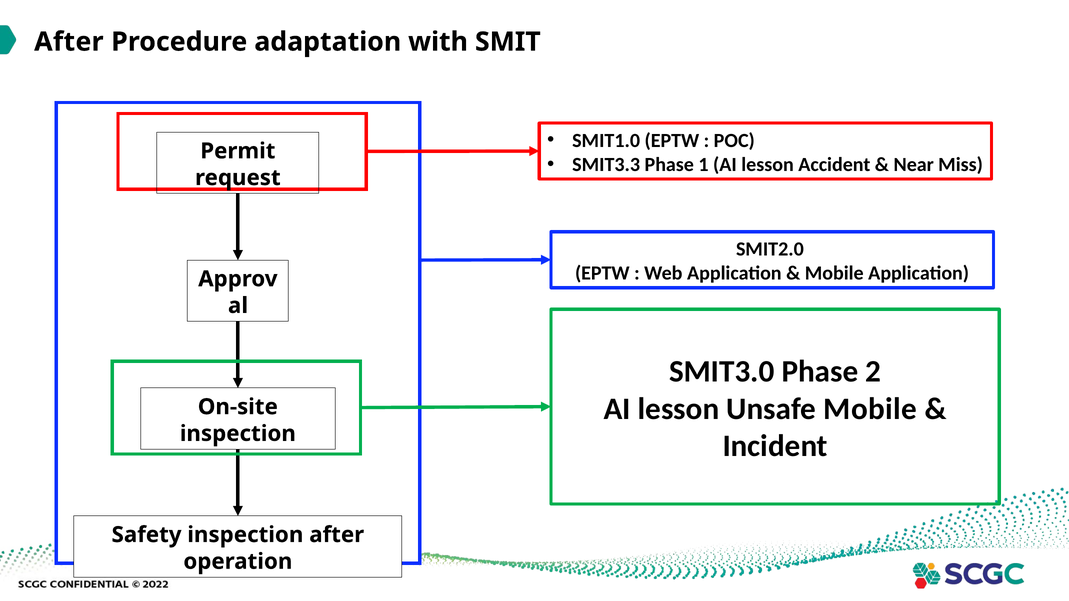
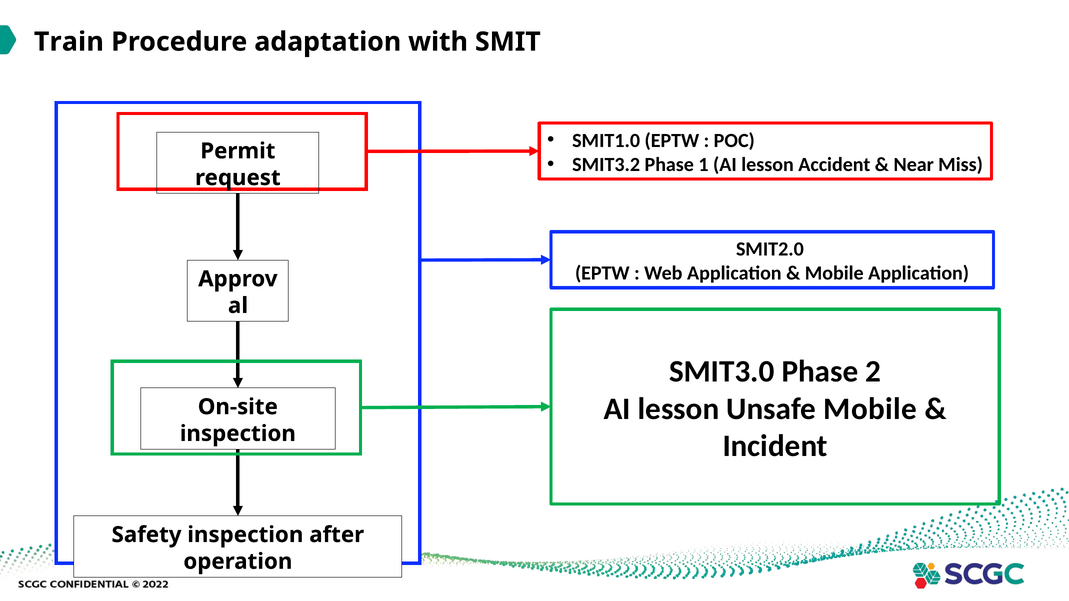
After: After -> Train (69, 42)
SMIT3.3: SMIT3.3 -> SMIT3.2 (606, 165)
